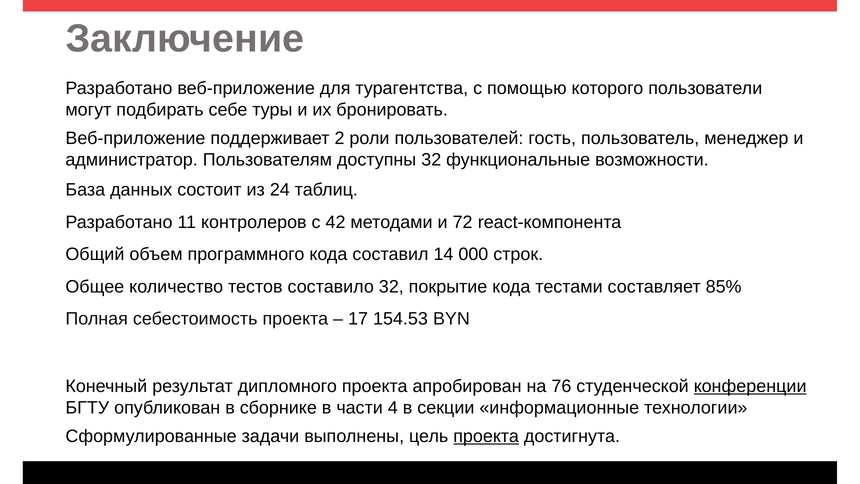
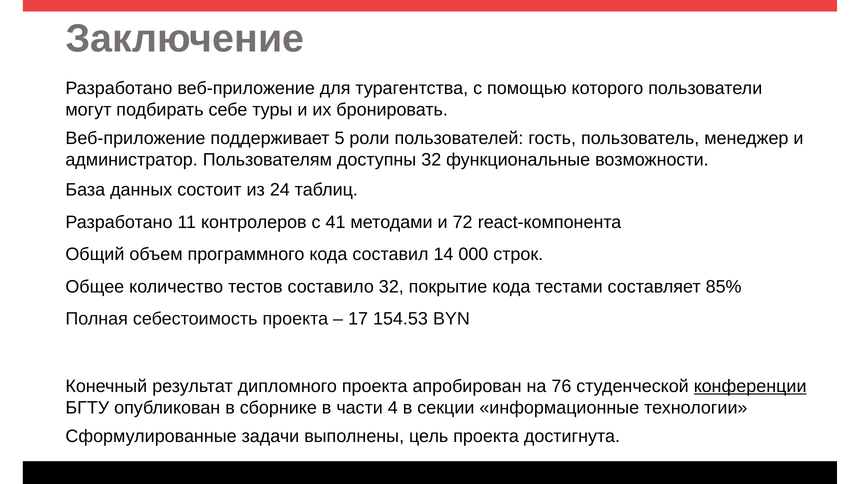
2: 2 -> 5 (340, 138)
42: 42 -> 41 (336, 222)
проекта underline: present -> none (486, 436)
